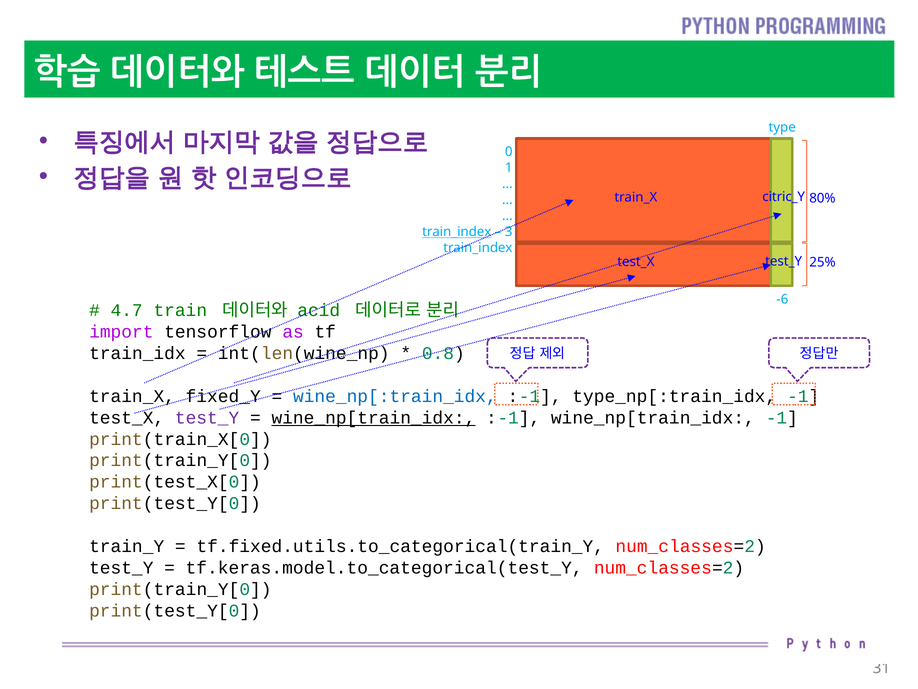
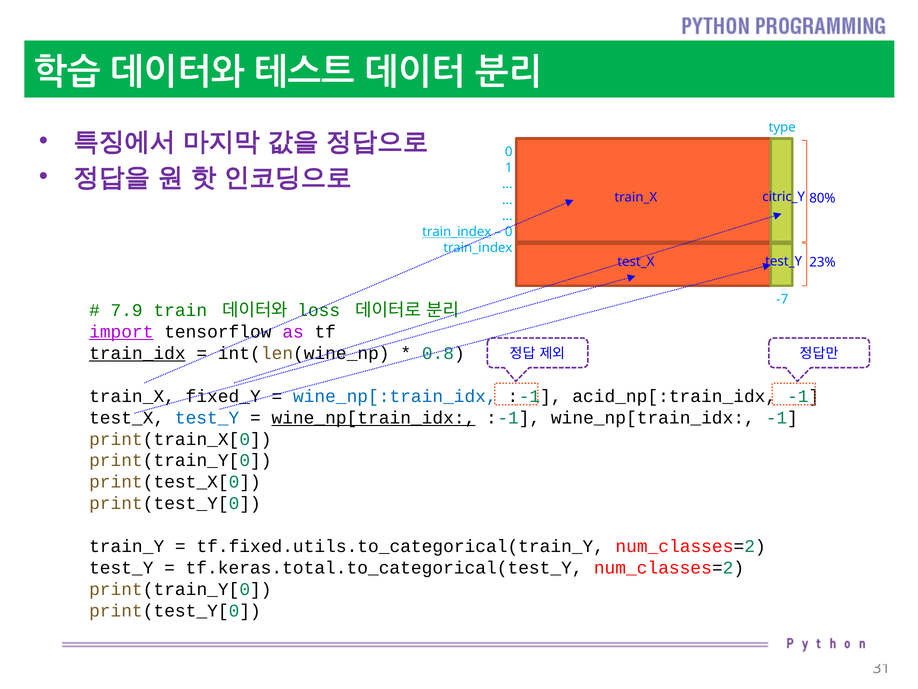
3: 3 -> 0 (509, 232)
25%: 25% -> 23% (823, 262)
-6: -6 -> -7 (782, 299)
4.7: 4.7 -> 7.9 (127, 310)
acid: acid -> loss (319, 310)
import underline: none -> present (121, 332)
train_idx underline: none -> present (137, 353)
type_np[:train_idx: type_np[:train_idx -> acid_np[:train_idx (674, 396)
test_Y colour: purple -> blue (207, 417)
tf.keras.model.to_categorical(test_Y: tf.keras.model.to_categorical(test_Y -> tf.keras.total.to_categorical(test_Y (384, 567)
